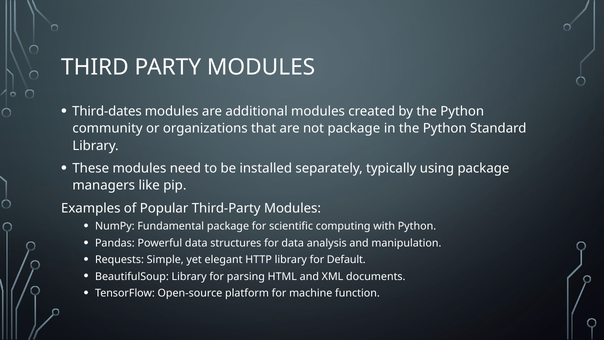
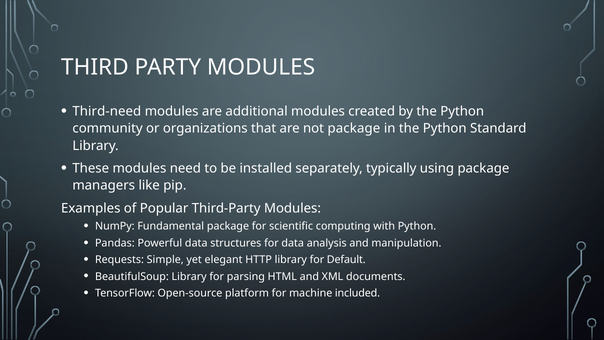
Third-dates: Third-dates -> Third-need (107, 111)
function: function -> included (358, 293)
